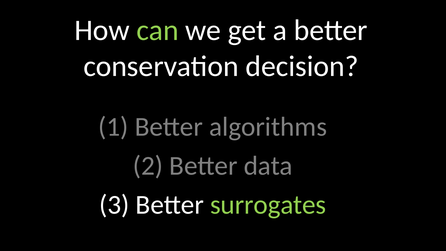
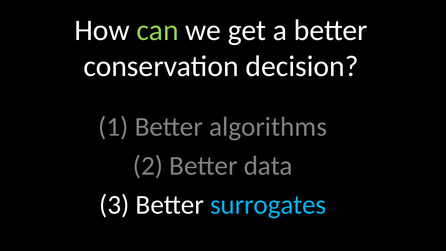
surrogates colour: light green -> light blue (268, 205)
